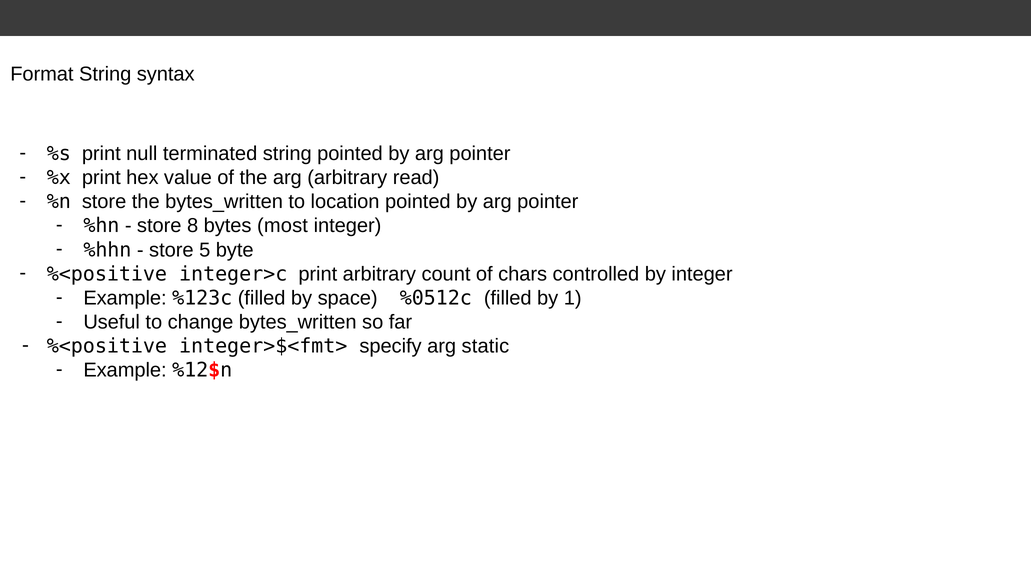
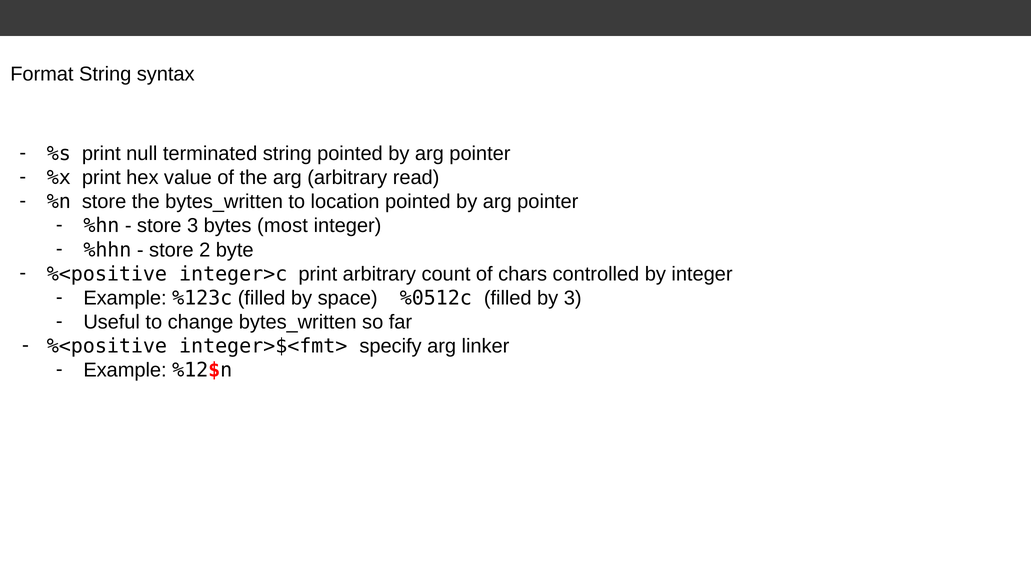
store 8: 8 -> 3 (193, 226)
5: 5 -> 2 (205, 250)
by 1: 1 -> 3 (573, 298)
static: static -> linker (486, 346)
